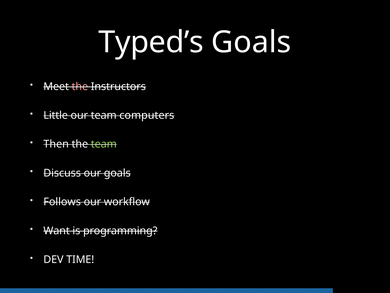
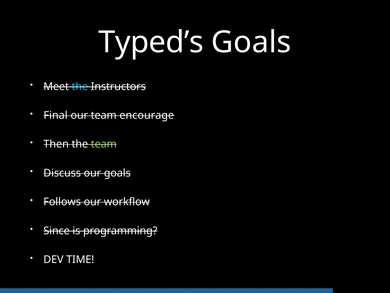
the colour: pink -> light blue (80, 86)
Little: Little -> Final (56, 115)
computers: computers -> encourage (147, 115)
Want: Want -> Since (57, 230)
